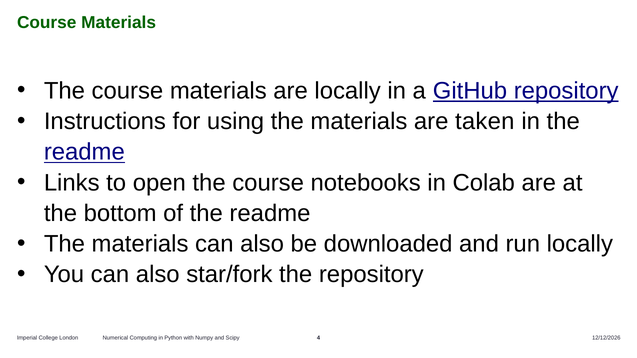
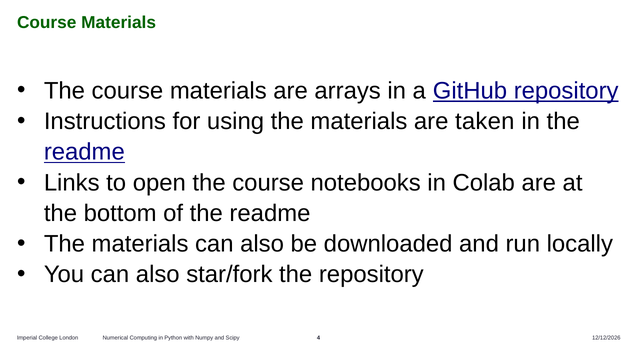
are locally: locally -> arrays (348, 91)
